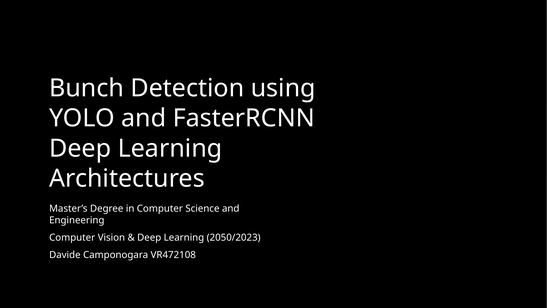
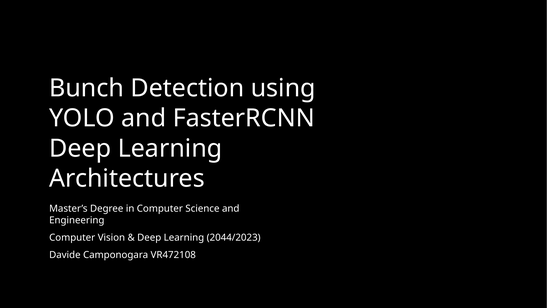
2050/2023: 2050/2023 -> 2044/2023 (234, 237)
